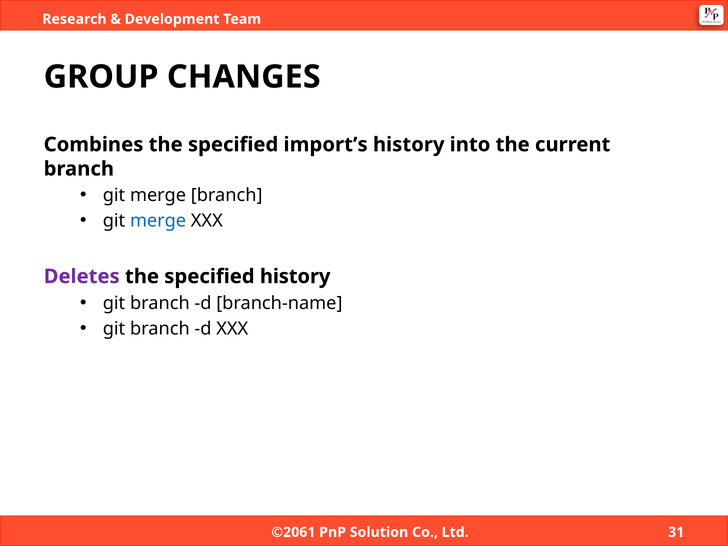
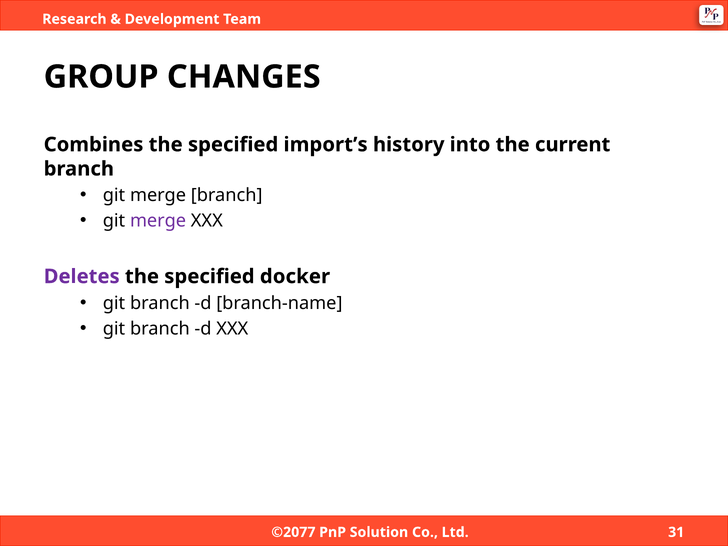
merge colour: blue -> purple (158, 221)
specified history: history -> docker (295, 276)
©2061: ©2061 -> ©2077 (293, 532)
